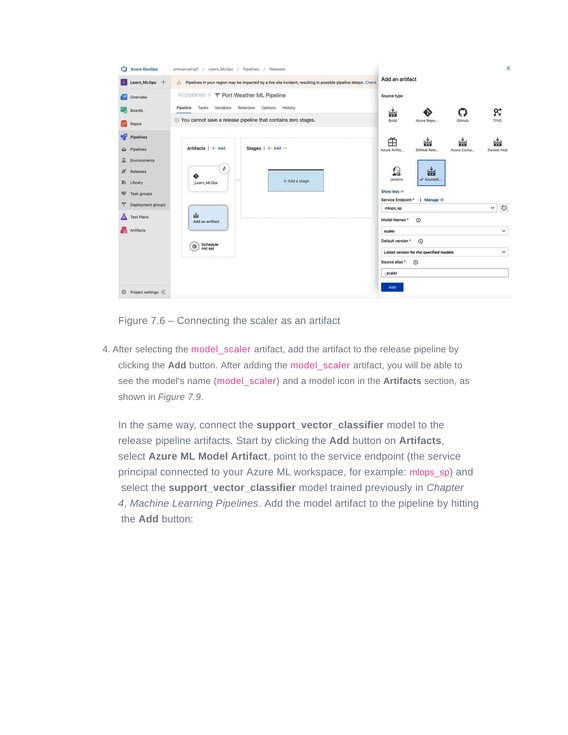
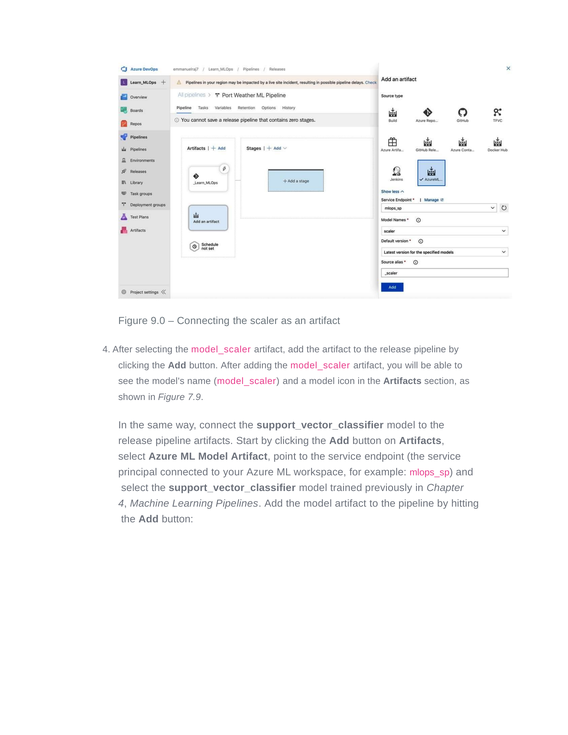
7.6: 7.6 -> 9.0 (158, 321)
